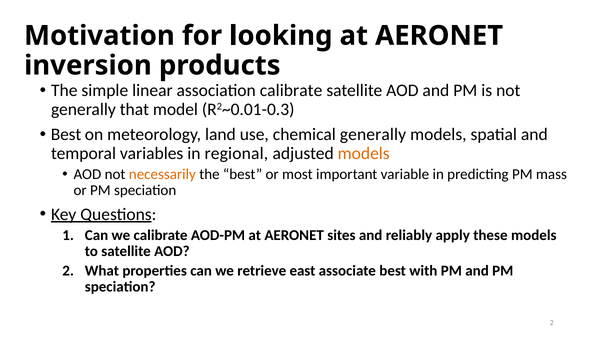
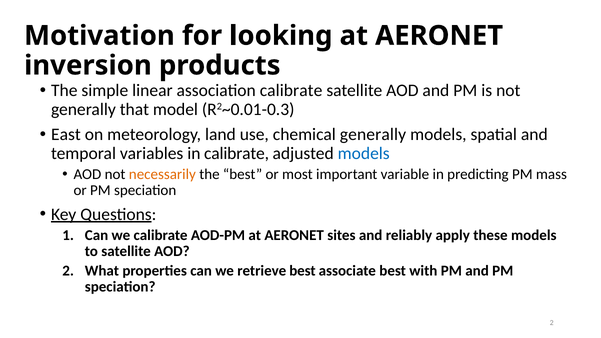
Best: Best -> East (66, 135)
in regional: regional -> calibrate (237, 154)
models colour: orange -> blue (364, 154)
retrieve east: east -> best (302, 271)
